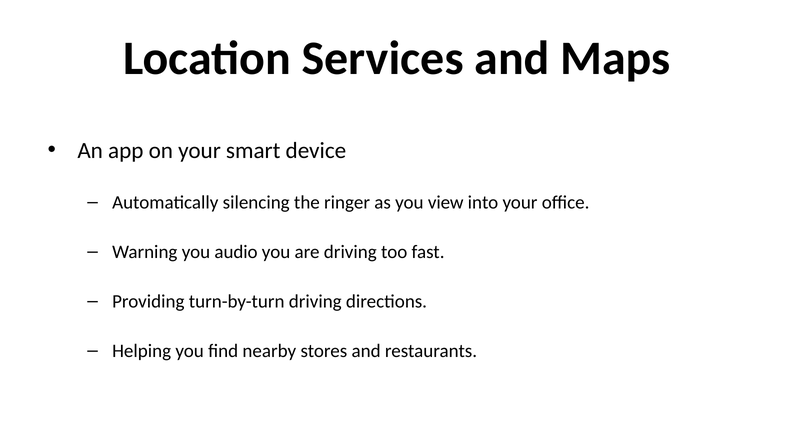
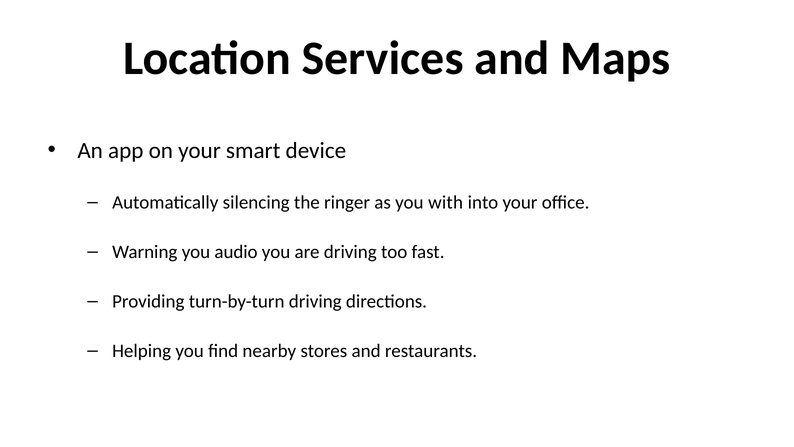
view: view -> with (446, 202)
